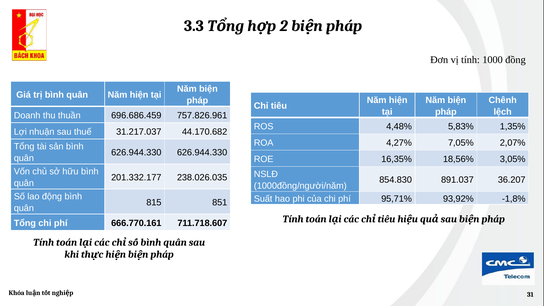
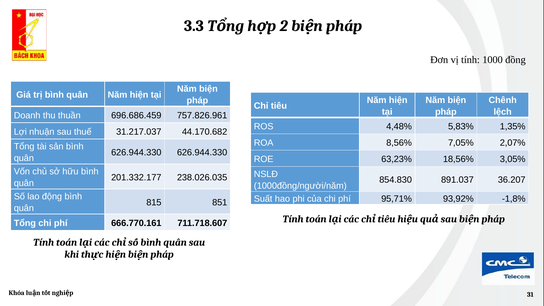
4,27%: 4,27% -> 8,56% (399, 143)
16,35%: 16,35% -> 63,23% (397, 159)
